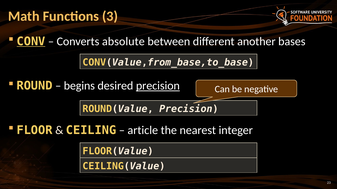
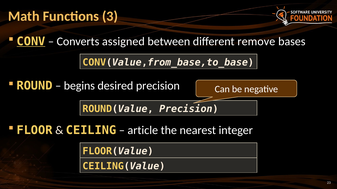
absolute: absolute -> assigned (123, 42)
another: another -> remove (256, 42)
precision underline: present -> none (158, 86)
